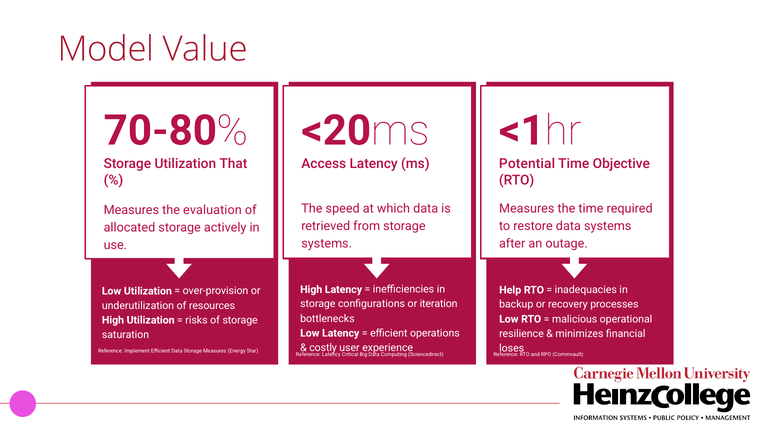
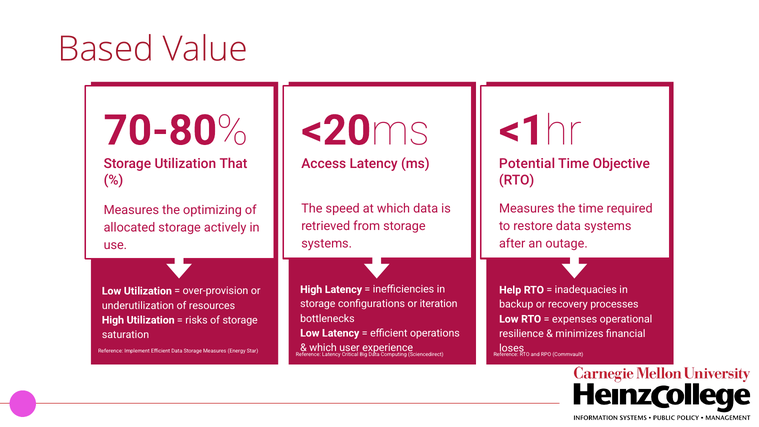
Model: Model -> Based (106, 49)
evaluation: evaluation -> optimizing (212, 210)
malicious: malicious -> expenses (575, 319)
costly: costly -> which (323, 348)
